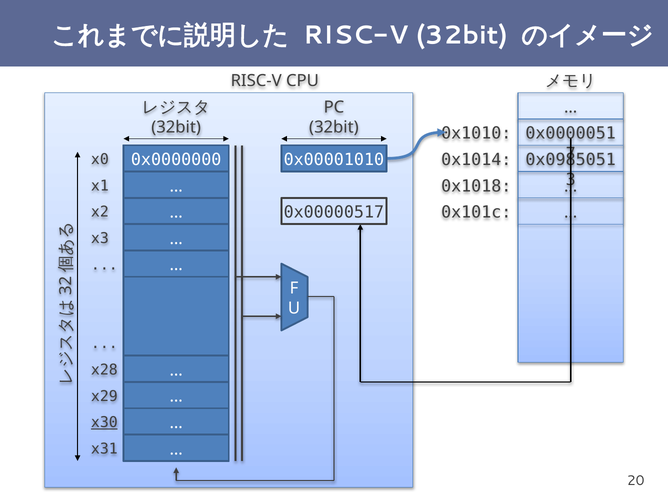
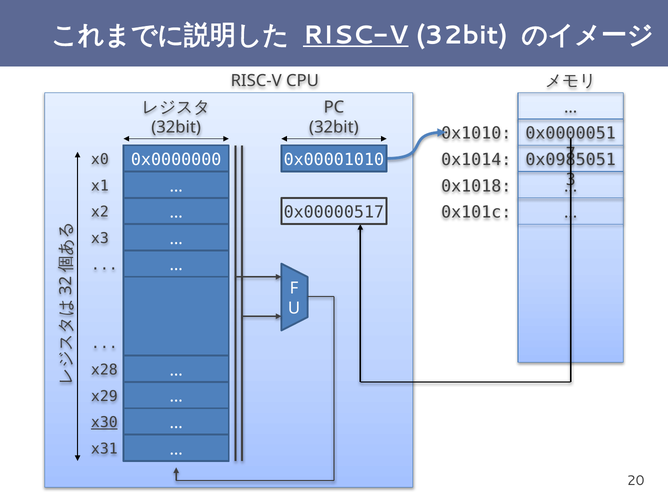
RISC-V underline: none -> present (356, 35)
